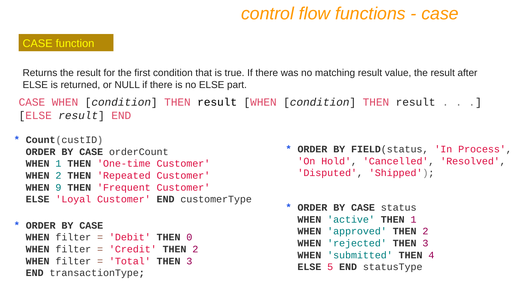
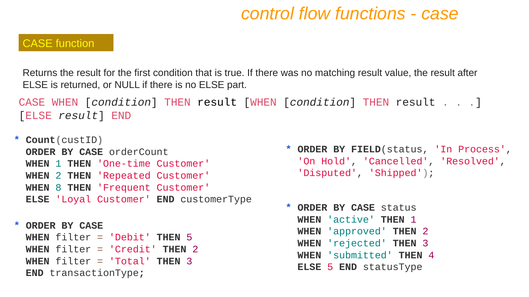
9: 9 -> 8 (58, 188)
THEN 0: 0 -> 5 (189, 238)
